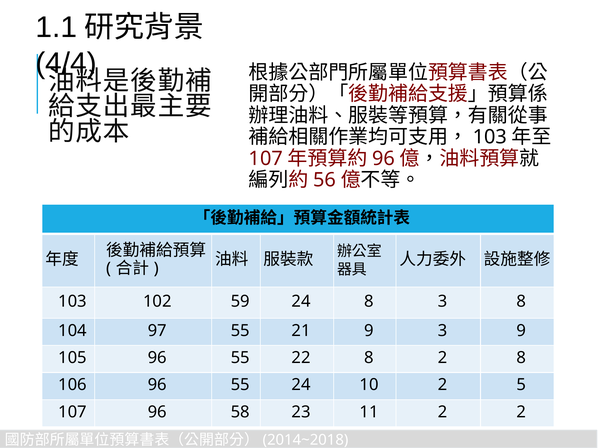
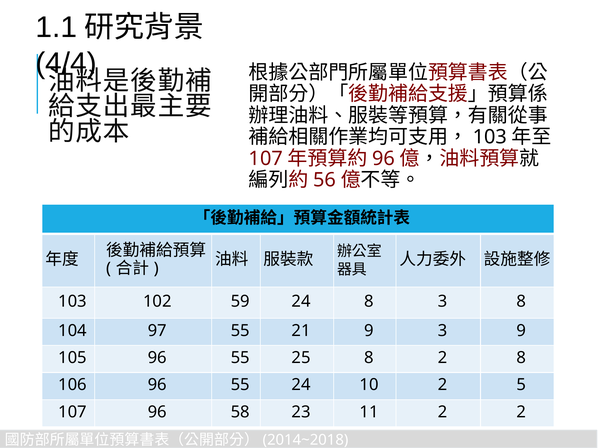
22: 22 -> 25 (301, 358)
